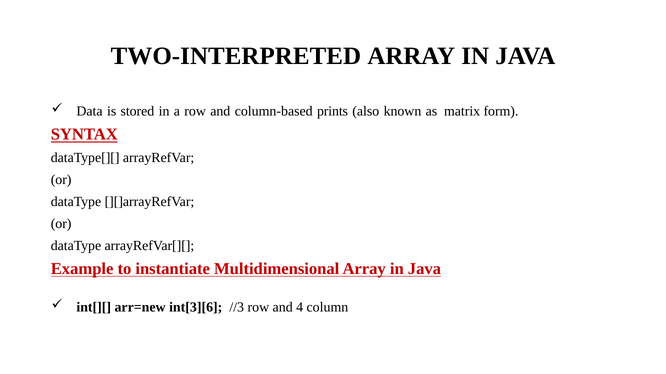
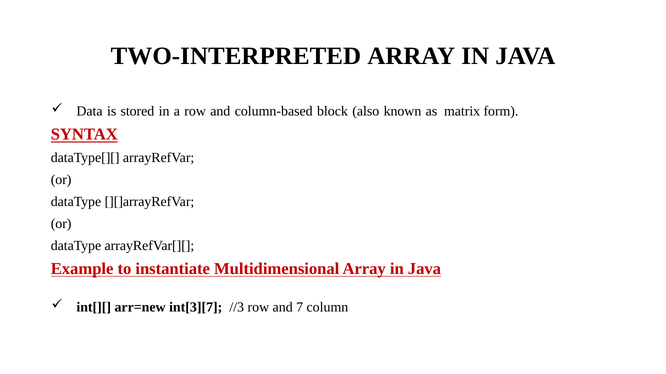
prints: prints -> block (332, 112)
int[3][6: int[3][6 -> int[3][7 (196, 308)
4: 4 -> 7 (300, 308)
